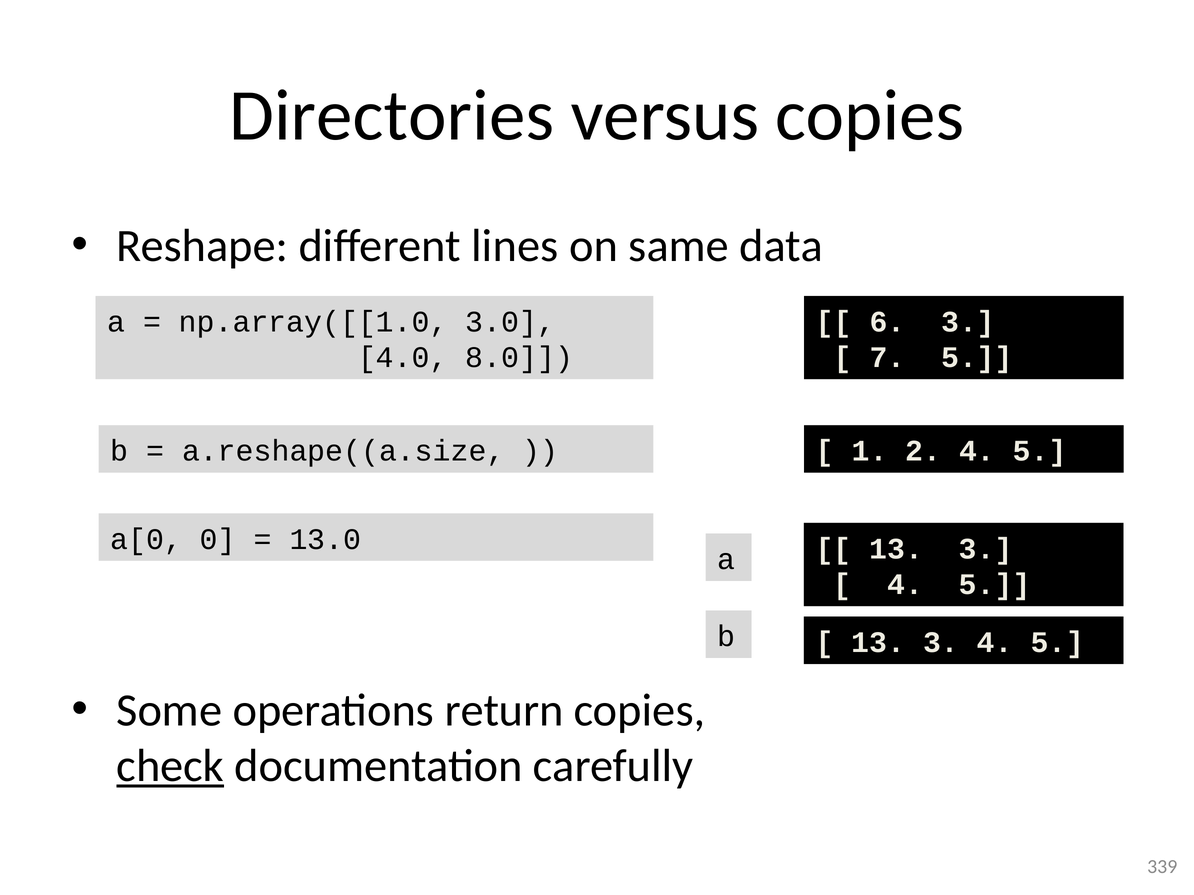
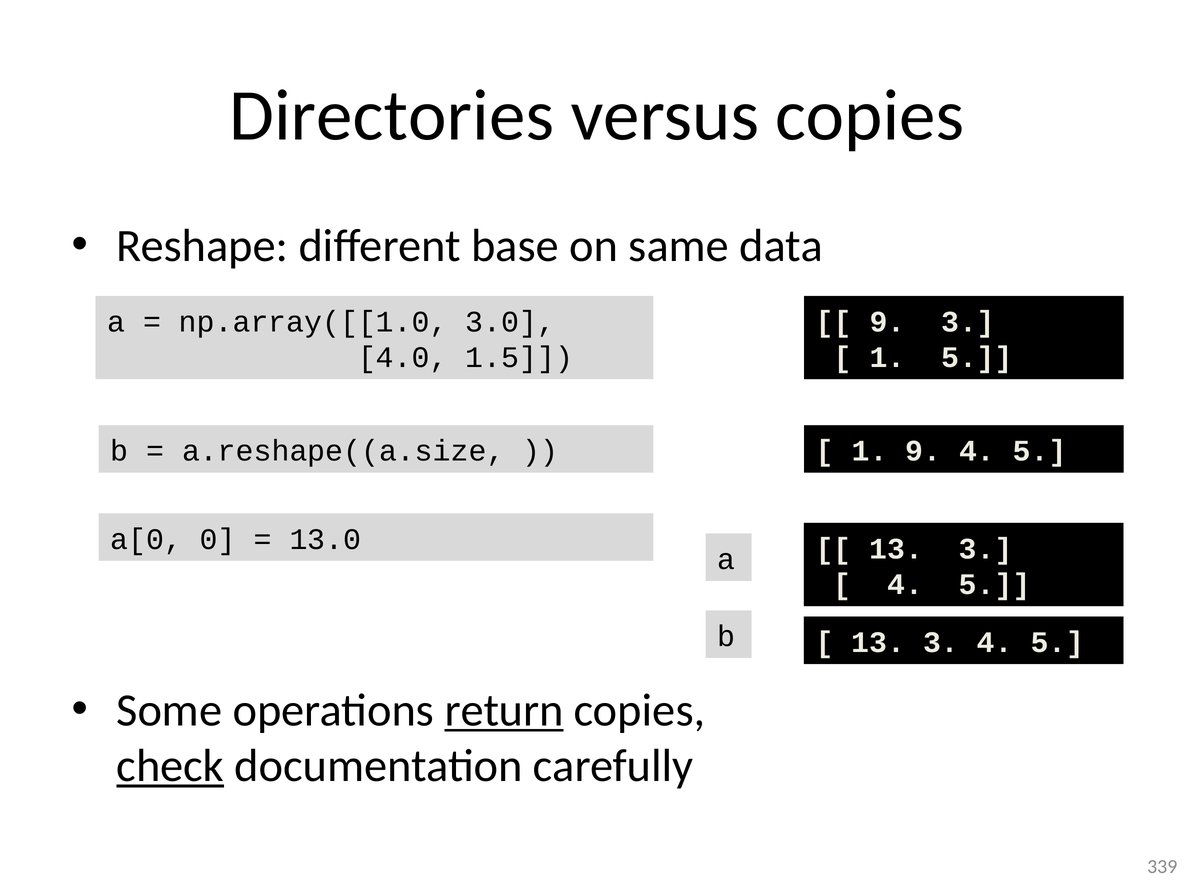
lines: lines -> base (515, 246)
6: 6 -> 9 (887, 322)
8.0: 8.0 -> 1.5 (519, 358)
7: 7 -> 1 (887, 358)
1 2: 2 -> 9 (923, 451)
return underline: none -> present (504, 711)
